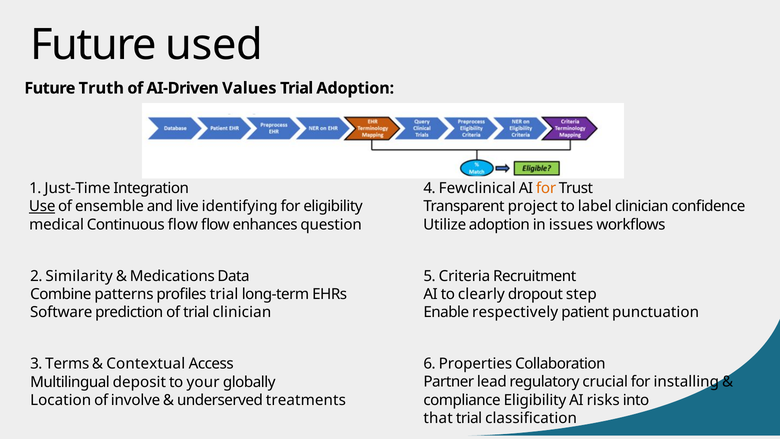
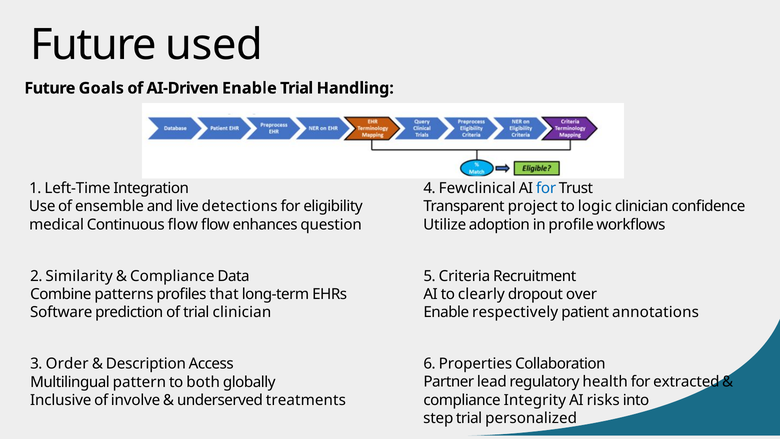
Truth: Truth -> Goals (101, 88)
AI-Driven Values: Values -> Enable (249, 88)
Trial Adoption: Adoption -> Handling (355, 88)
Just-Time: Just-Time -> Left-Time (77, 188)
for colour: orange -> blue (546, 188)
Use underline: present -> none (42, 206)
identifying: identifying -> detections (240, 206)
label: label -> logic (595, 206)
issues: issues -> profile (571, 224)
Medications: Medications -> Compliance (172, 276)
profiles trial: trial -> that (224, 294)
step: step -> over (582, 294)
punctuation: punctuation -> annotations (656, 312)
Terms: Terms -> Order (67, 364)
Contextual: Contextual -> Description (146, 364)
deposit: deposit -> pattern (139, 382)
your: your -> both (203, 382)
crucial: crucial -> health (605, 382)
installing: installing -> extracted (686, 382)
Location: Location -> Inclusive (61, 400)
compliance Eligibility: Eligibility -> Integrity (535, 400)
that: that -> step (438, 418)
classification: classification -> personalized (531, 418)
